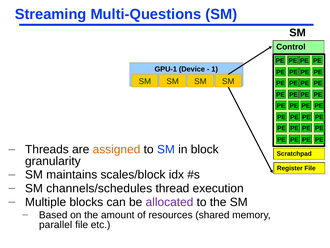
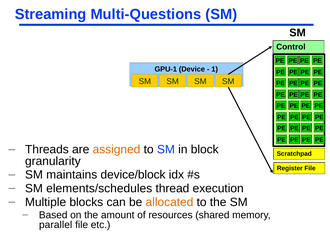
scales/block: scales/block -> device/block (133, 174)
channels/schedules: channels/schedules -> elements/schedules (99, 188)
allocated colour: purple -> orange (169, 202)
